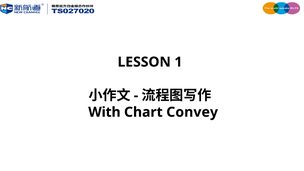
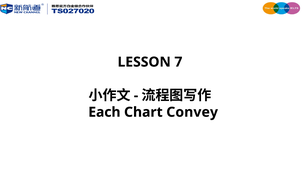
1: 1 -> 7 (178, 62)
With: With -> Each (104, 112)
